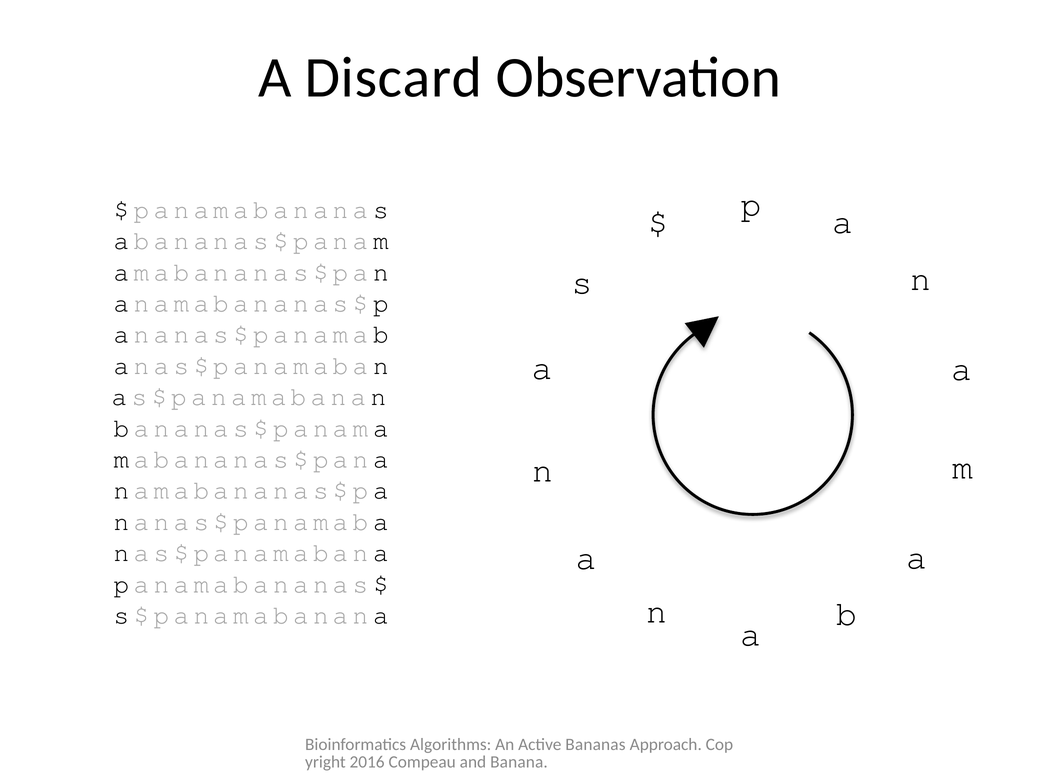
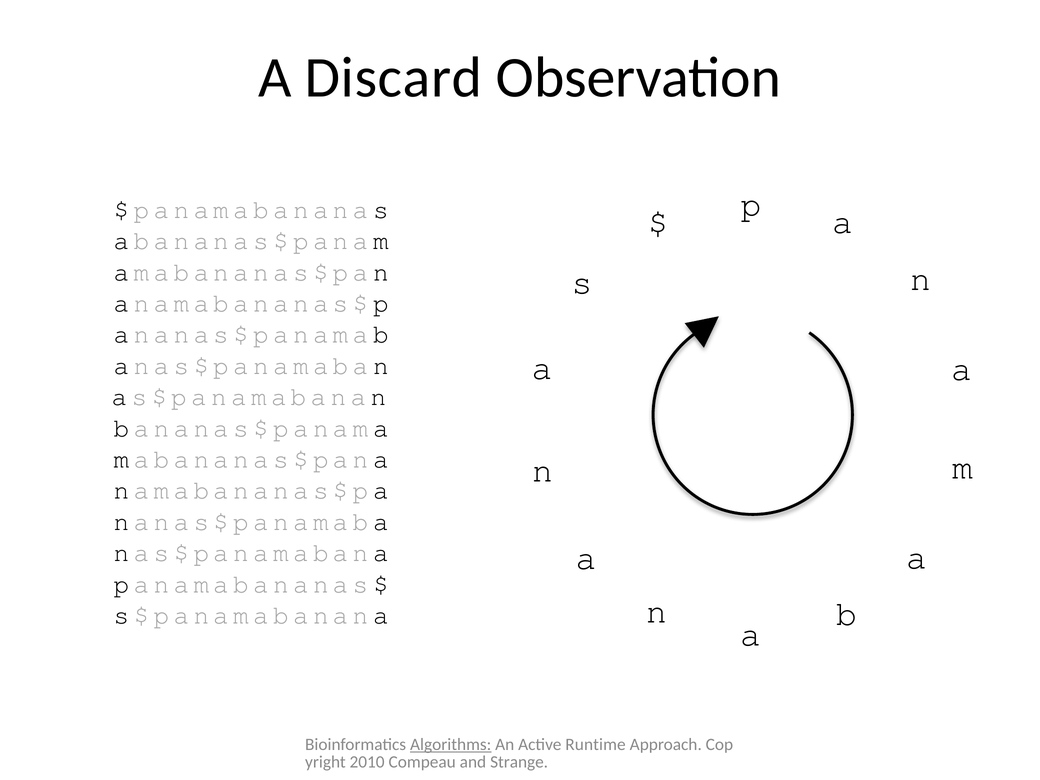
Algorithms underline: none -> present (451, 745)
Bananas: Bananas -> Runtime (596, 745)
2016: 2016 -> 2010 (367, 762)
Banana: Banana -> Strange (519, 762)
